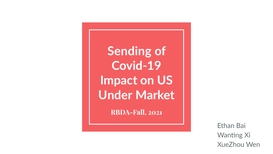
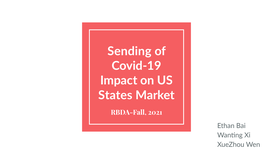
Under: Under -> States (115, 95)
